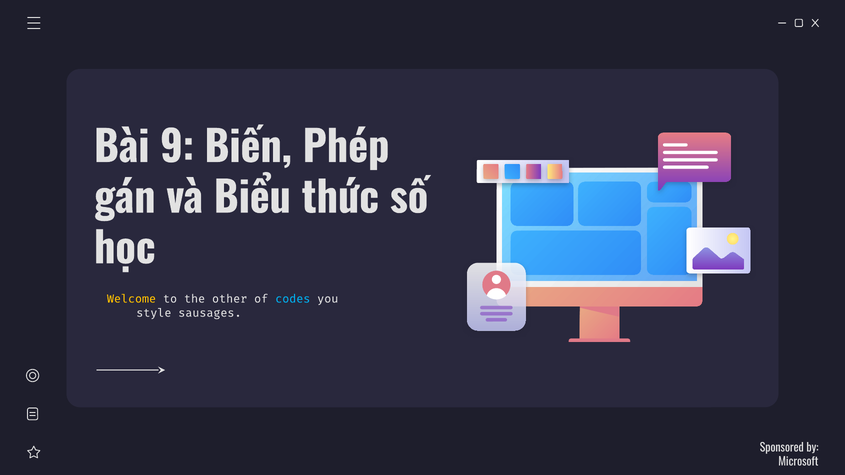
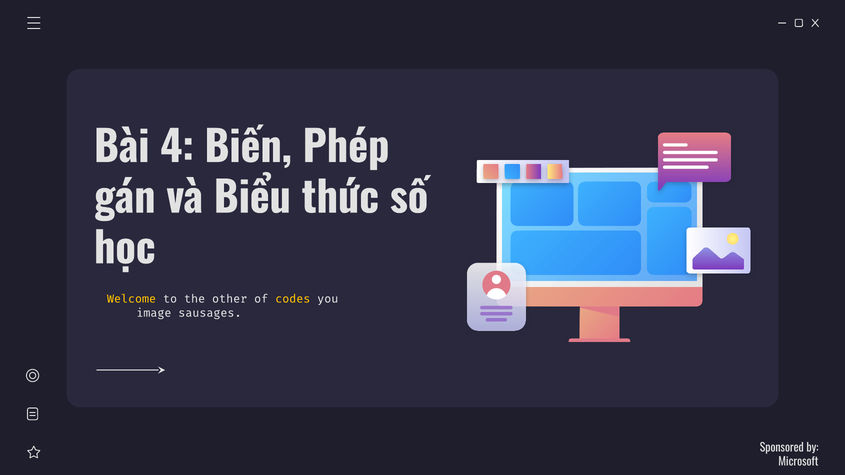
9: 9 -> 4 (177, 148)
codes colour: light blue -> yellow (293, 299)
style: style -> image (154, 313)
